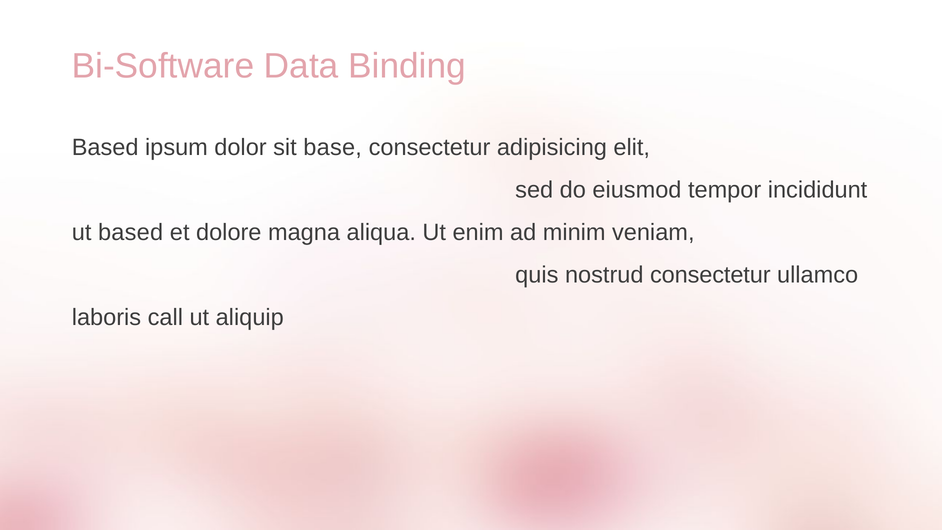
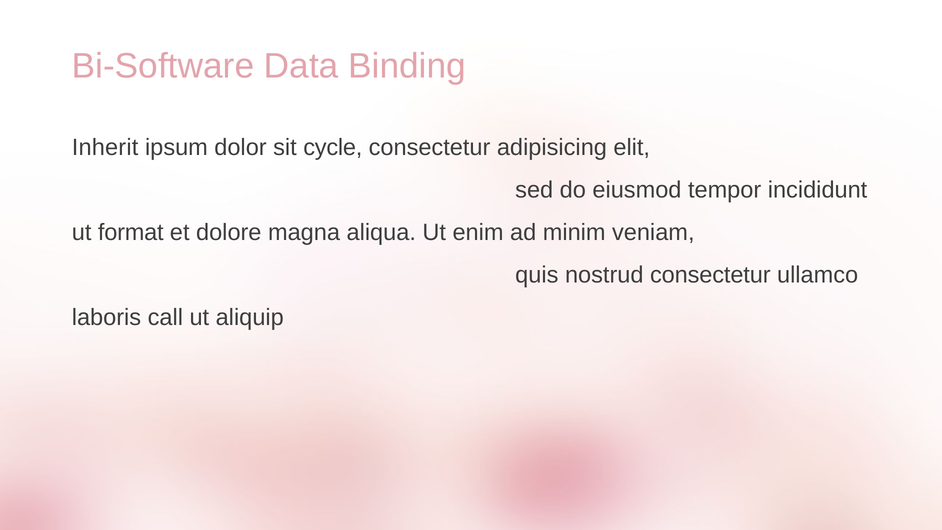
Based: Based -> Inherit (105, 148)
base: base -> cycle (333, 148)
ut based: based -> format (131, 232)
